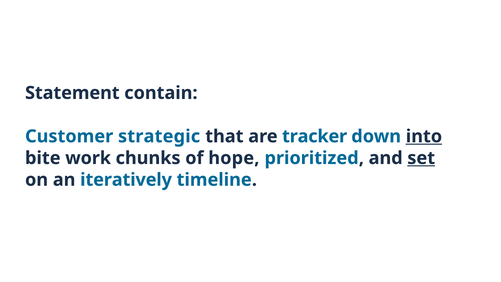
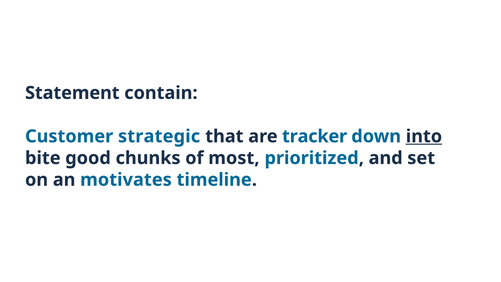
work: work -> good (88, 158)
hope: hope -> most (234, 158)
set underline: present -> none (421, 158)
iteratively: iteratively -> motivates (126, 180)
